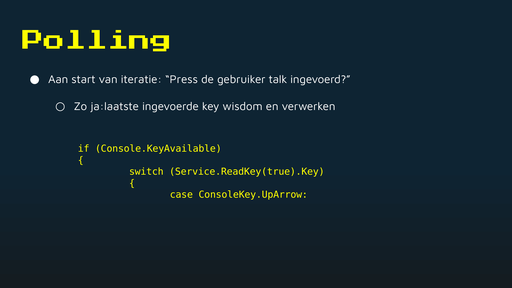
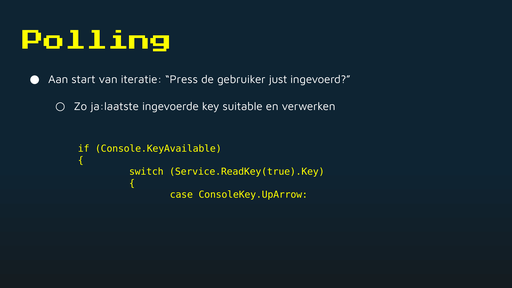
talk: talk -> just (278, 79)
wisdom: wisdom -> suitable (243, 106)
